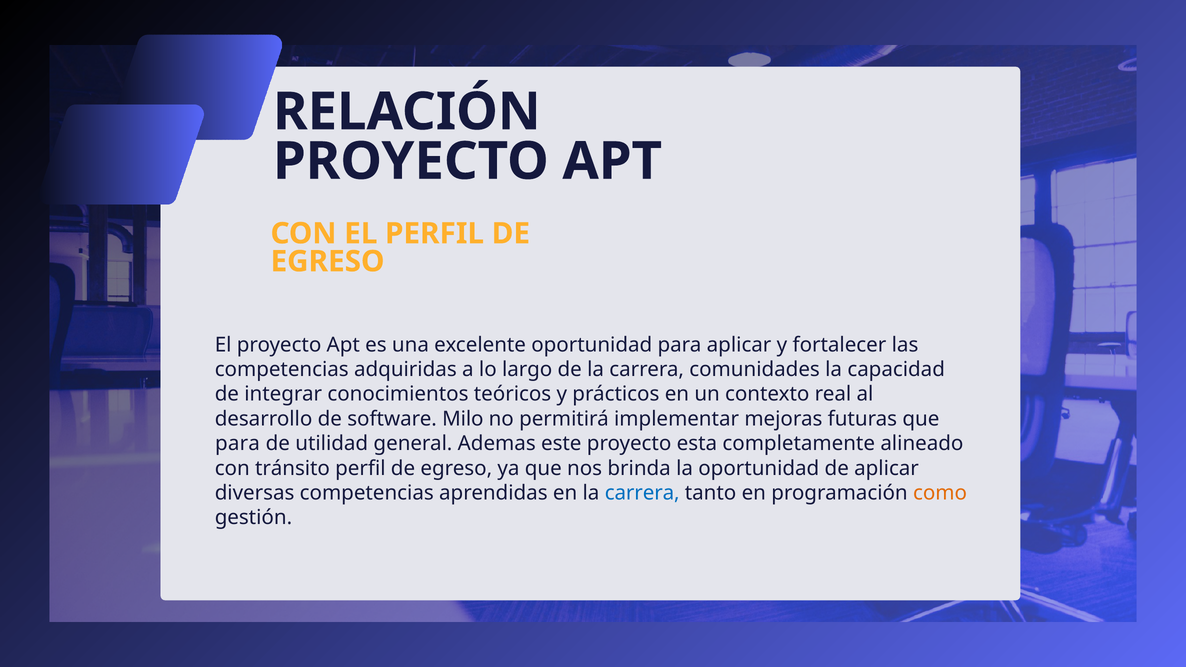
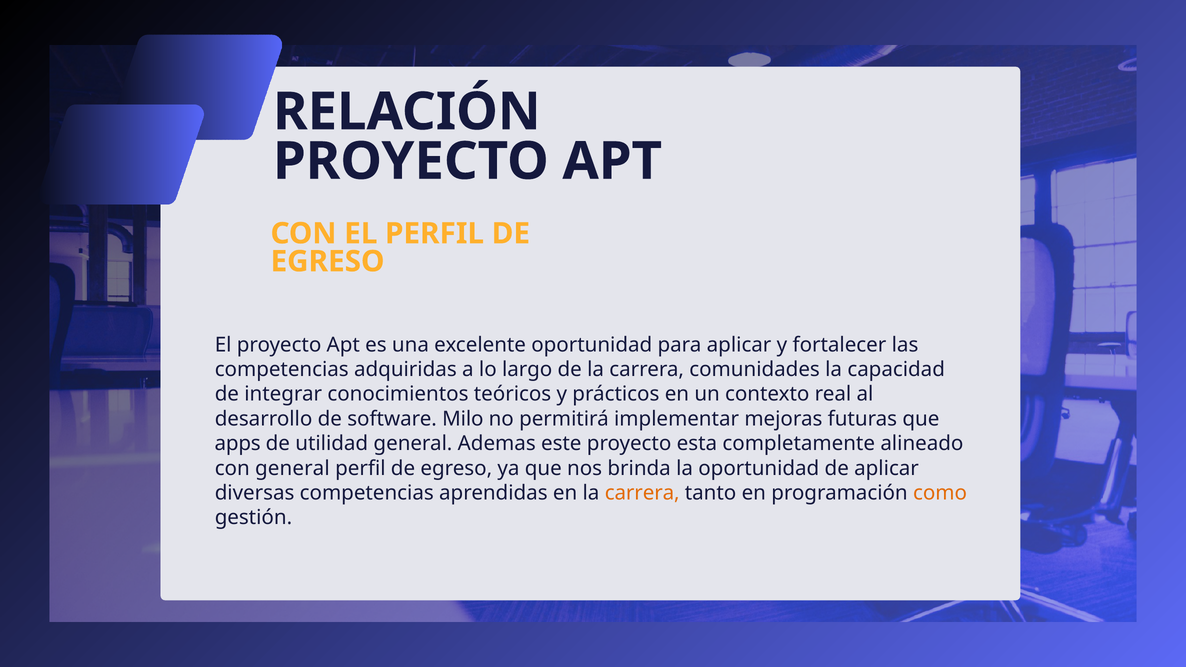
para: para -> apps (238, 444)
con tránsito: tránsito -> general (292, 468)
carrera colour: blue -> orange (642, 493)
